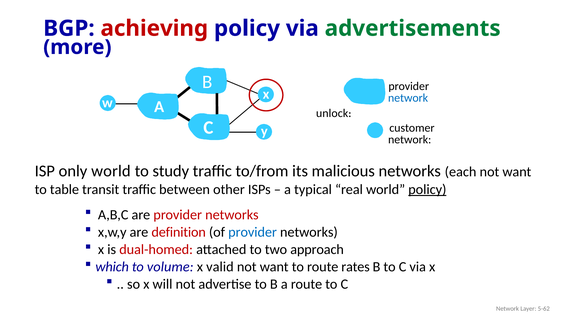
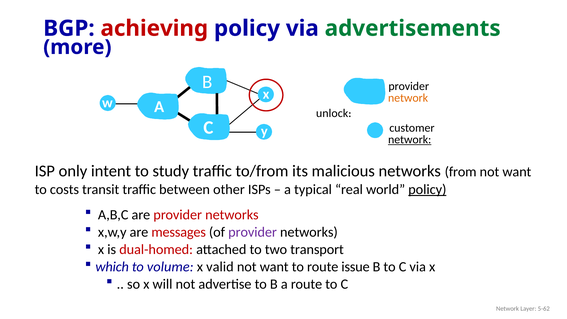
network colour: blue -> orange (408, 98)
network underline: none -> present (410, 140)
only world: world -> intent (111, 171)
each: each -> from (461, 172)
table: table -> costs (64, 189)
definition: definition -> messages (179, 232)
provider colour: blue -> purple (253, 232)
approach: approach -> transport (317, 249)
rates: rates -> issue (356, 267)
